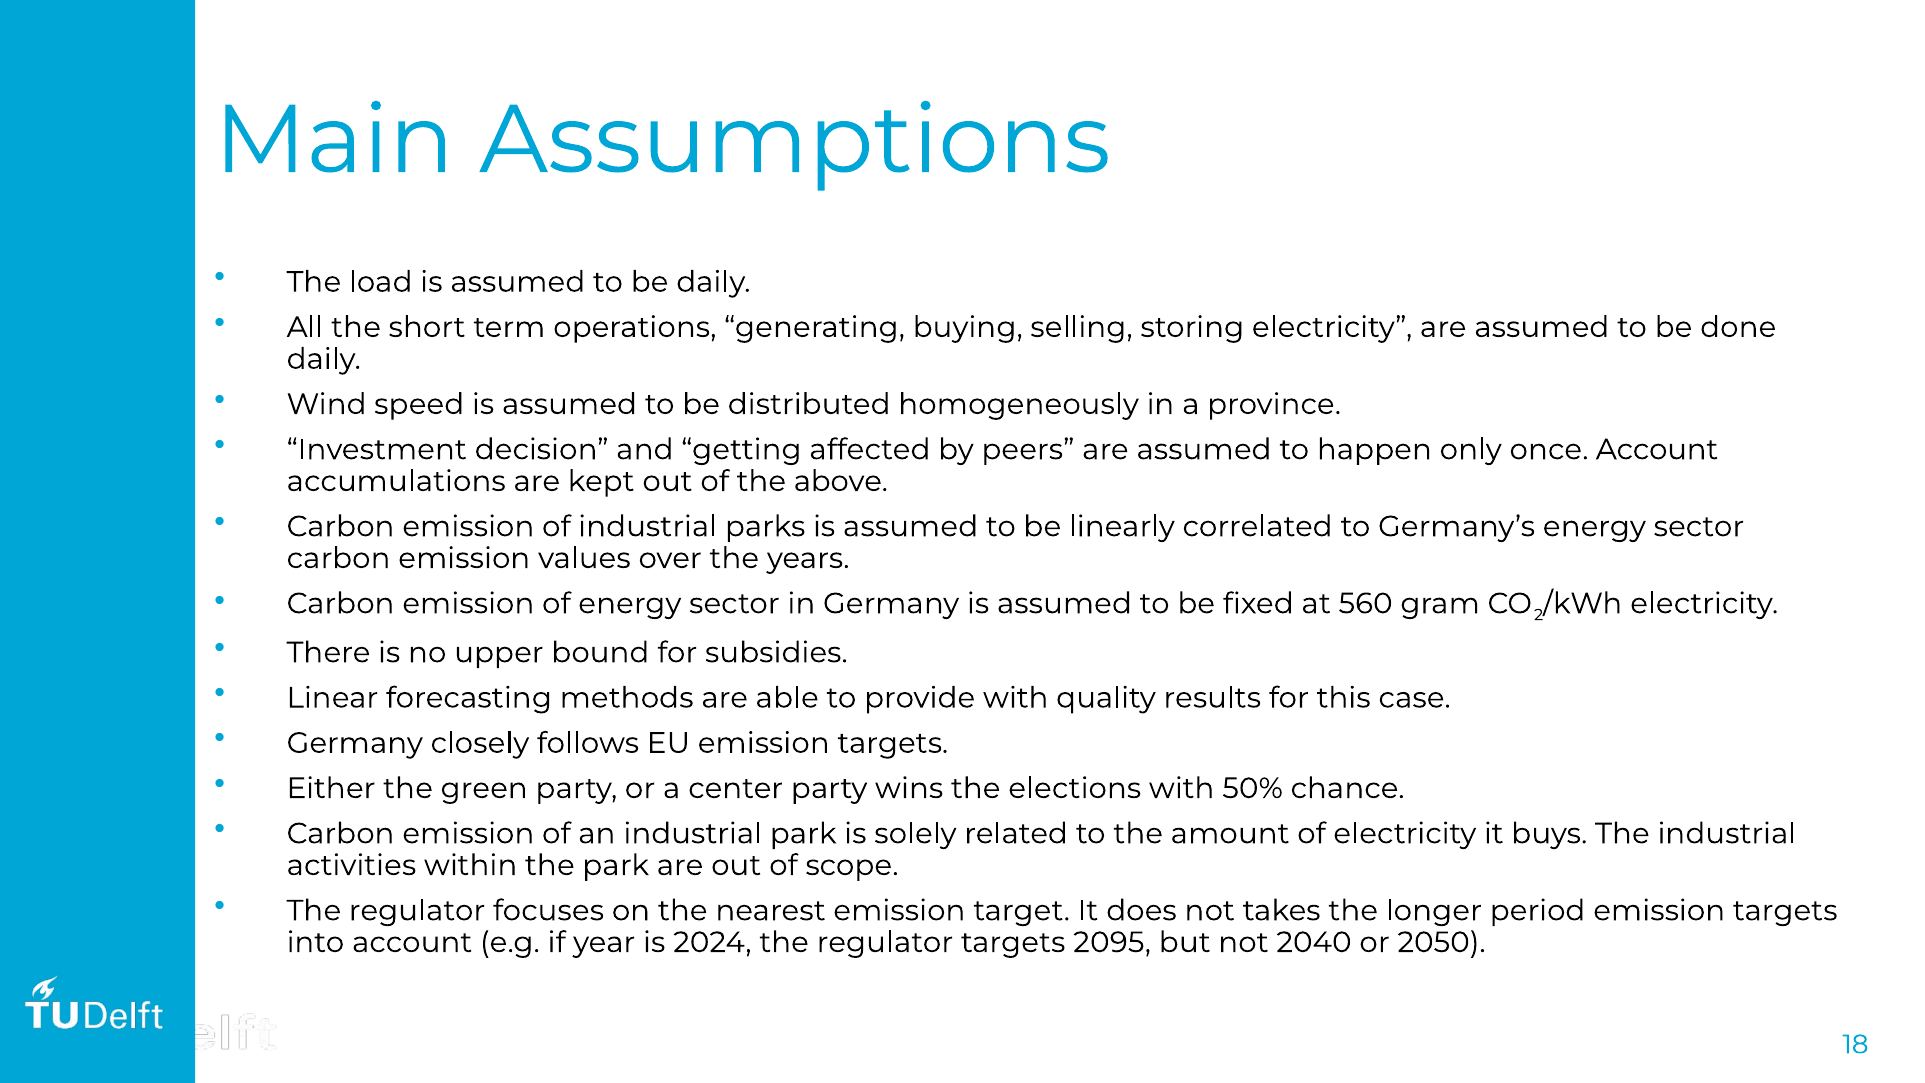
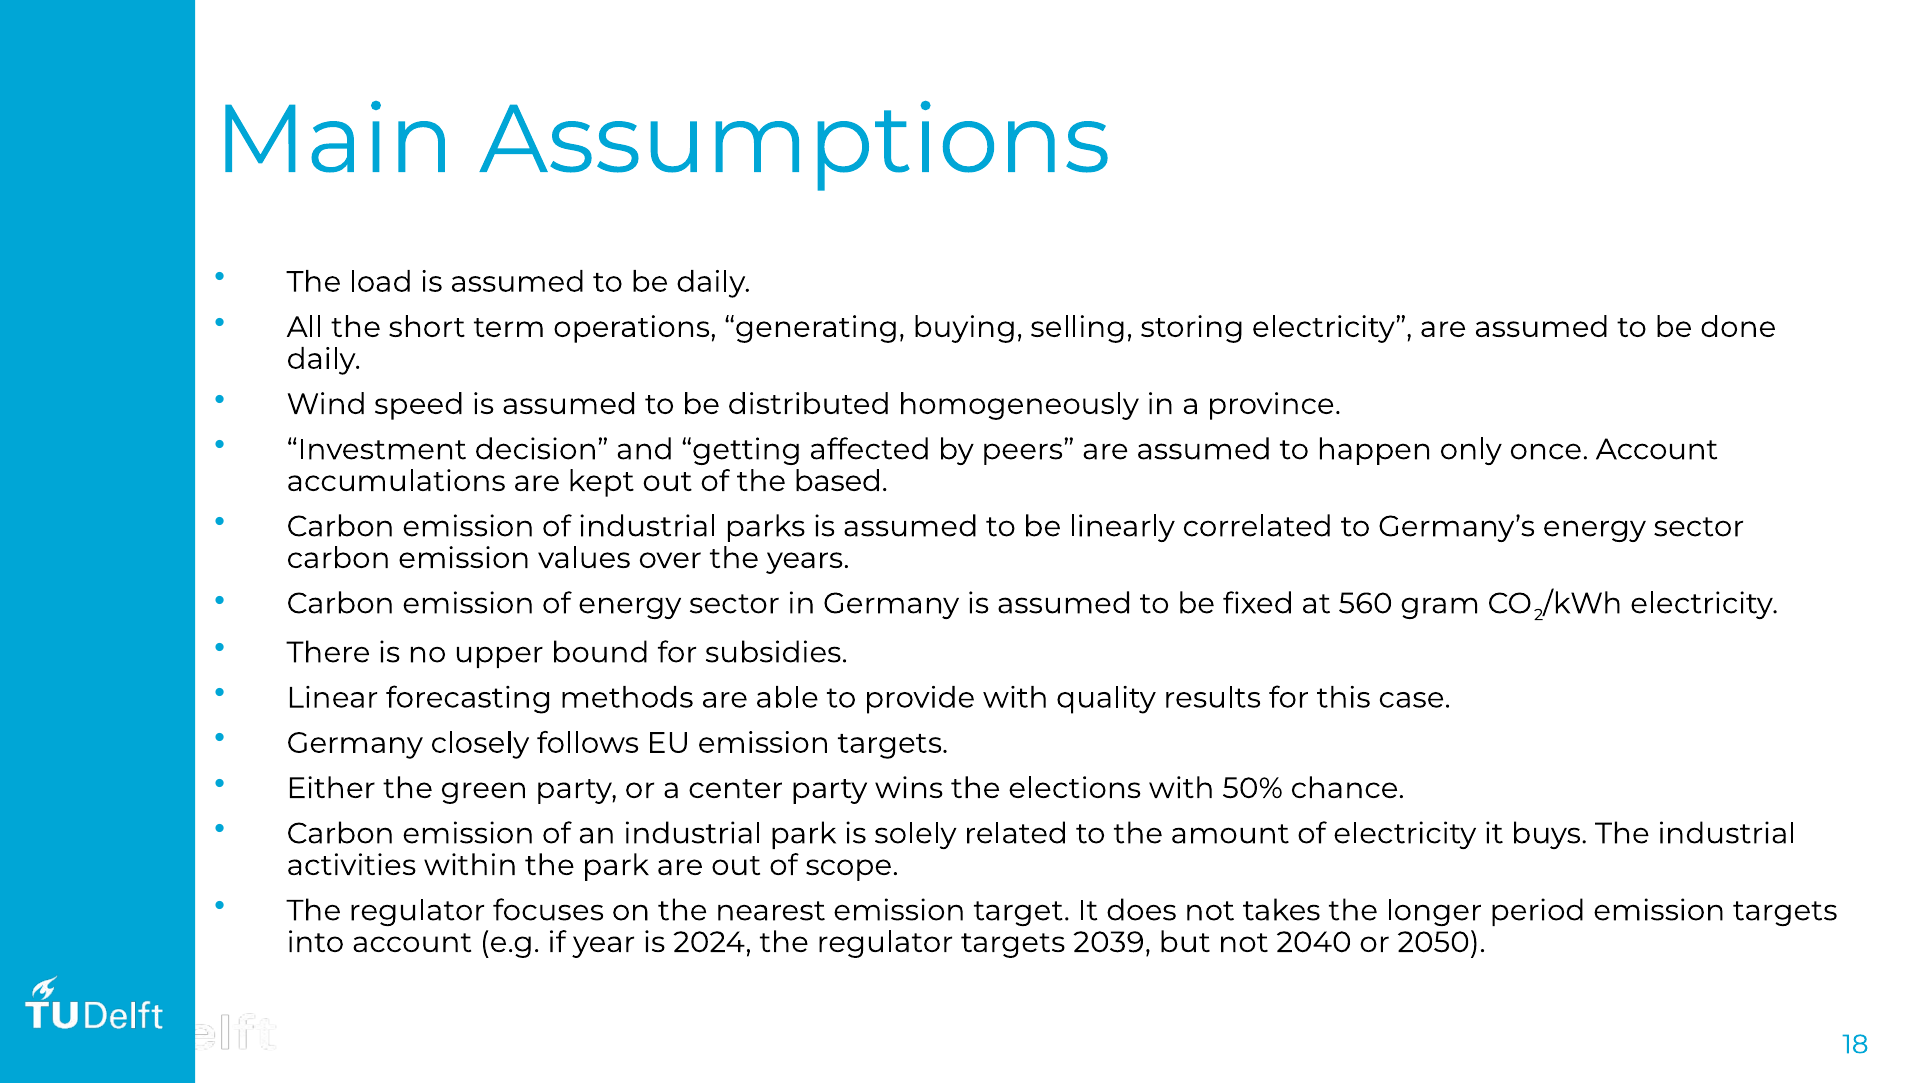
above: above -> based (841, 481)
2095: 2095 -> 2039 (1112, 942)
